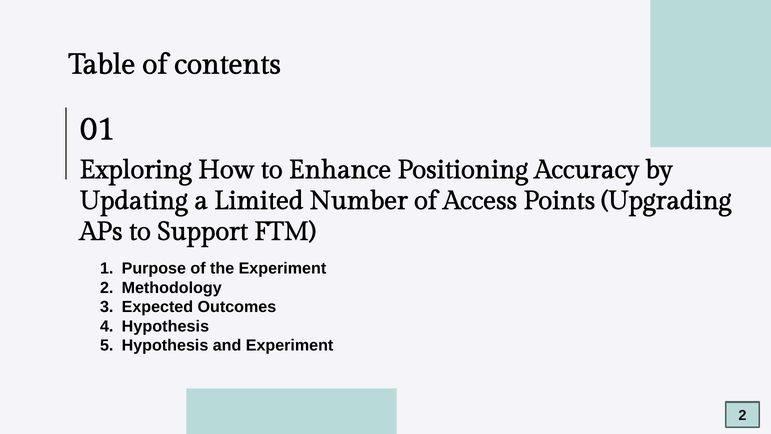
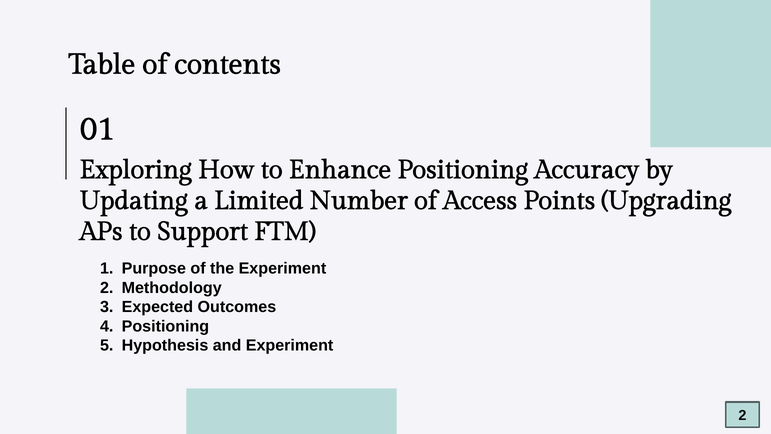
Hypothesis: Hypothesis -> Positioning (165, 326)
